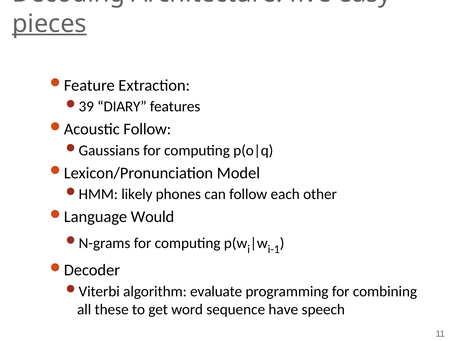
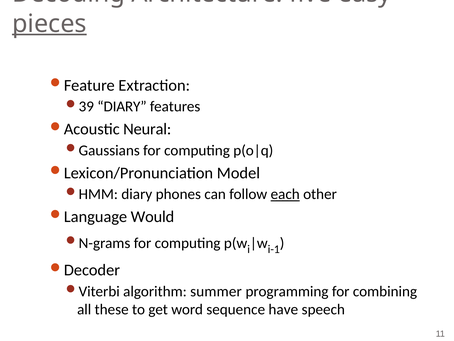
Follow: Follow -> Neural (147, 129)
likely: likely -> diary (137, 194)
each underline: none -> present (285, 194)
evaluate: evaluate -> summer (216, 291)
